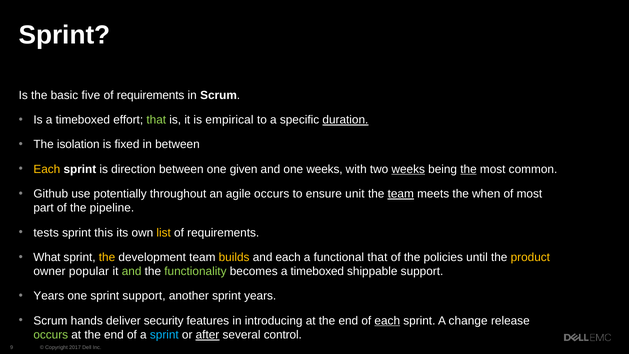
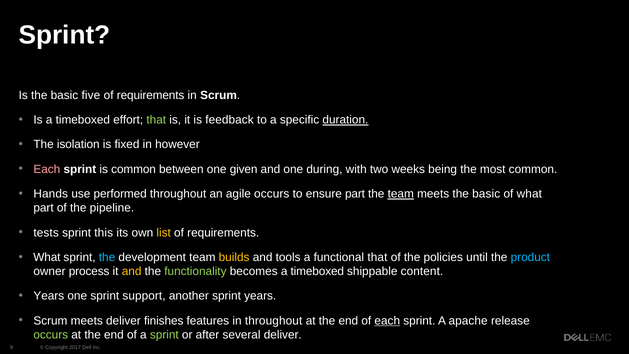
empirical: empirical -> feedback (229, 120)
in between: between -> however (177, 144)
Each colour: yellow -> pink (47, 169)
is direction: direction -> common (134, 169)
one weeks: weeks -> during (324, 169)
weeks underline: present -> none (408, 169)
the underline: present -> none (469, 169)
Github: Github -> Hands (51, 194)
potentially: potentially -> performed (120, 194)
ensure unit: unit -> part (355, 194)
meets the when: when -> basic (486, 194)
of most: most -> what (529, 194)
the colour: yellow -> light blue (107, 257)
and each: each -> tools (288, 257)
product colour: yellow -> light blue (530, 257)
popular: popular -> process (89, 271)
and colour: light green -> yellow (132, 271)
shippable support: support -> content (422, 271)
Scrum hands: hands -> meets (87, 321)
security: security -> finishes (164, 321)
in introducing: introducing -> throughout (274, 321)
change: change -> apache (468, 321)
sprint colour: light blue -> light green (164, 335)
after underline: present -> none (207, 335)
several control: control -> deliver (283, 335)
